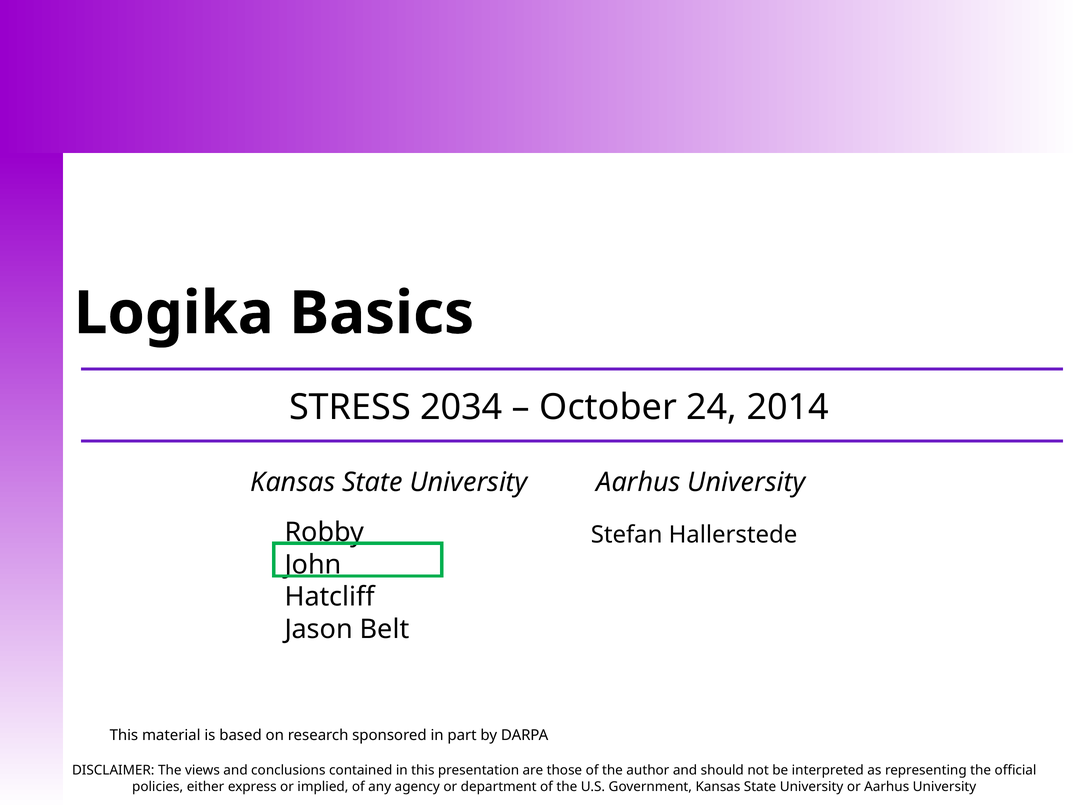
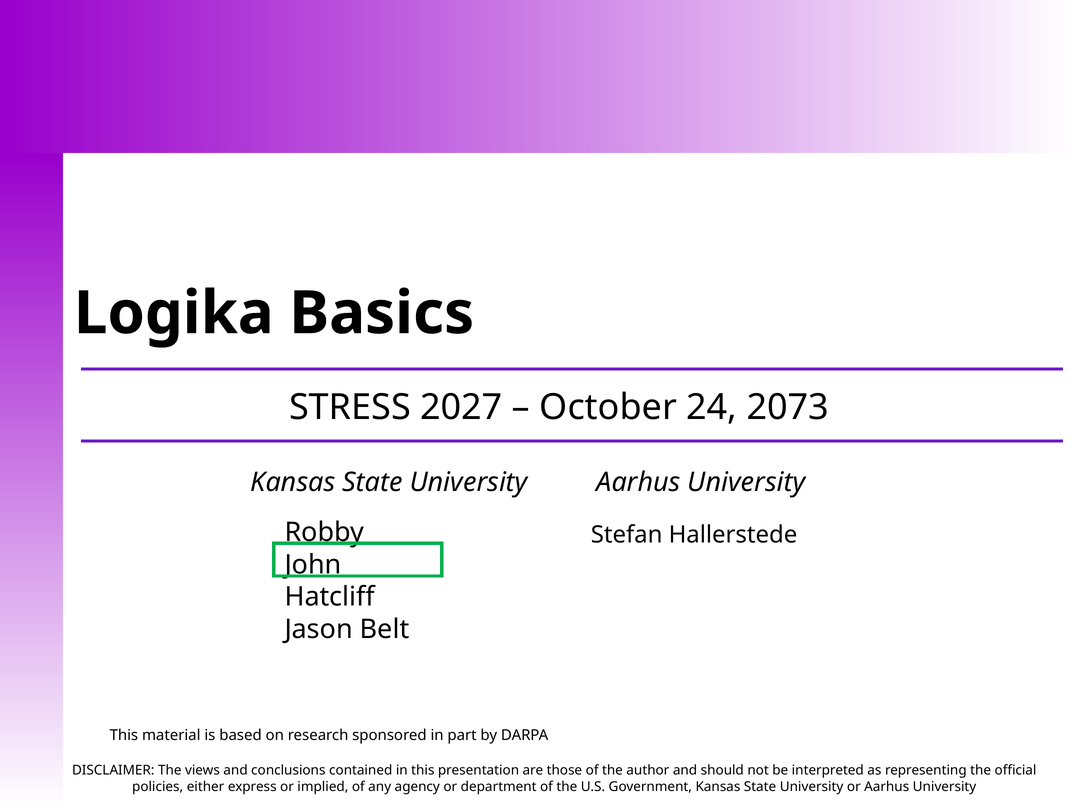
2034: 2034 -> 2027 (461, 408)
2014: 2014 -> 2073 (788, 408)
